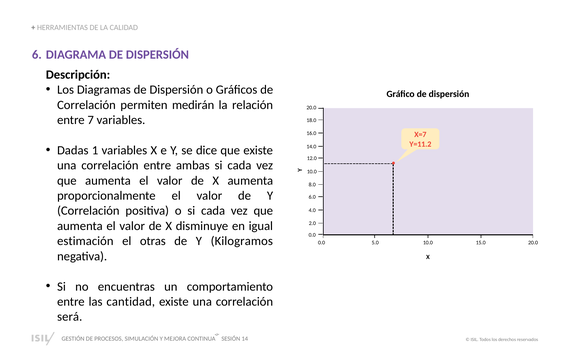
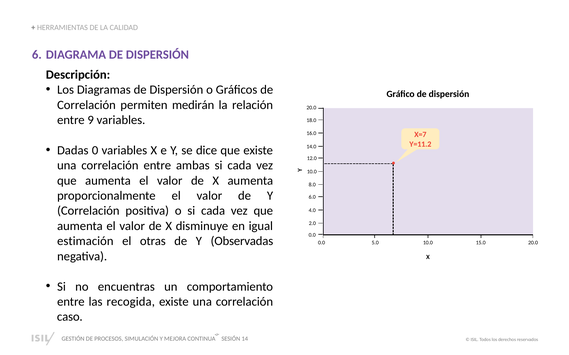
7: 7 -> 9 (91, 120)
1: 1 -> 0 (95, 151)
Kilogramos: Kilogramos -> Observadas (242, 242)
cantidad: cantidad -> recogida (131, 302)
será: será -> caso (70, 317)
